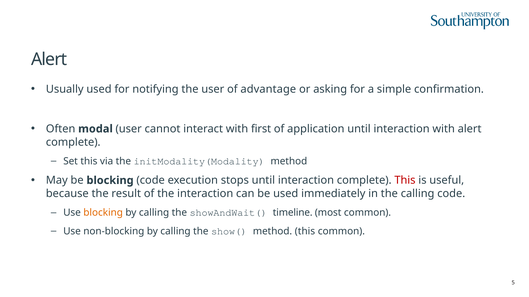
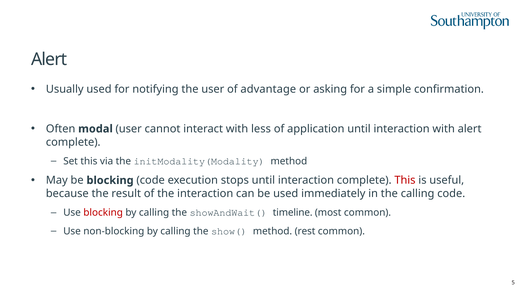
first: first -> less (261, 129)
blocking colour: orange -> red (103, 213)
method this: this -> rest (305, 232)
